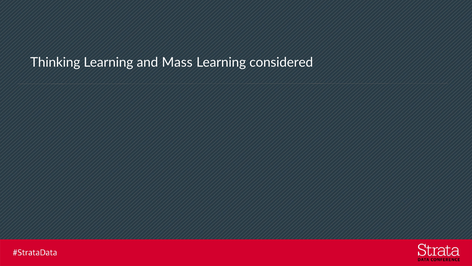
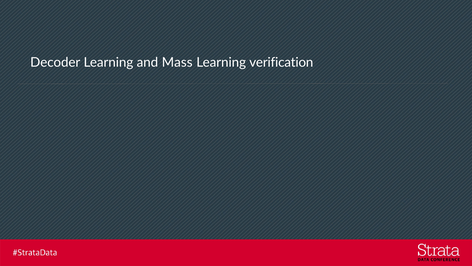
Thinking: Thinking -> Decoder (55, 62)
considered: considered -> verification (281, 62)
